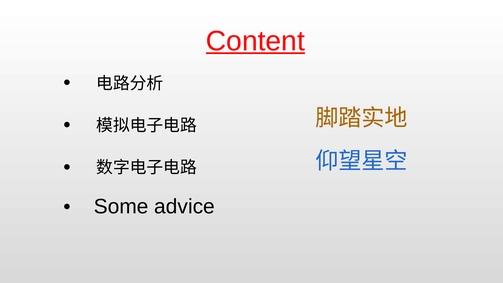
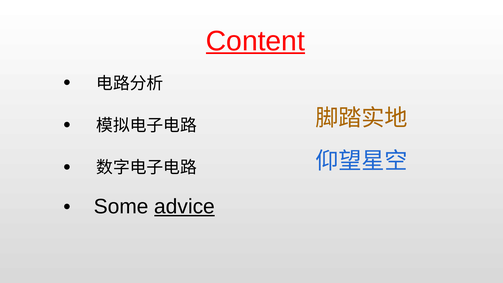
advice underline: none -> present (185, 207)
